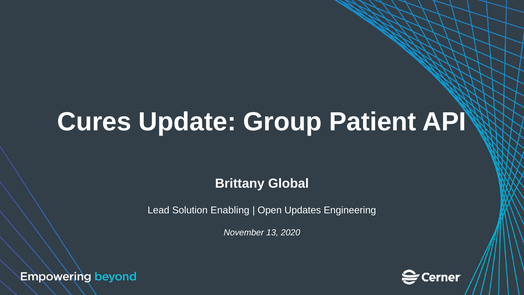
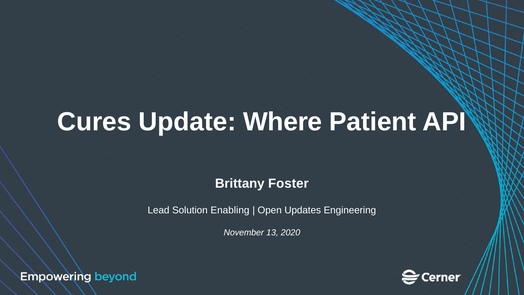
Group: Group -> Where (283, 122)
Global: Global -> Foster (288, 183)
